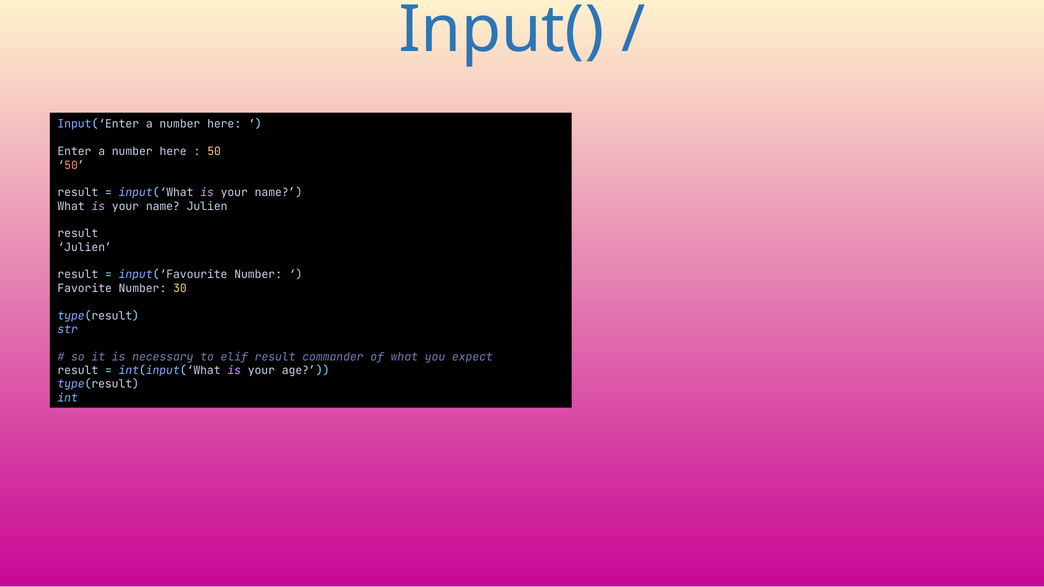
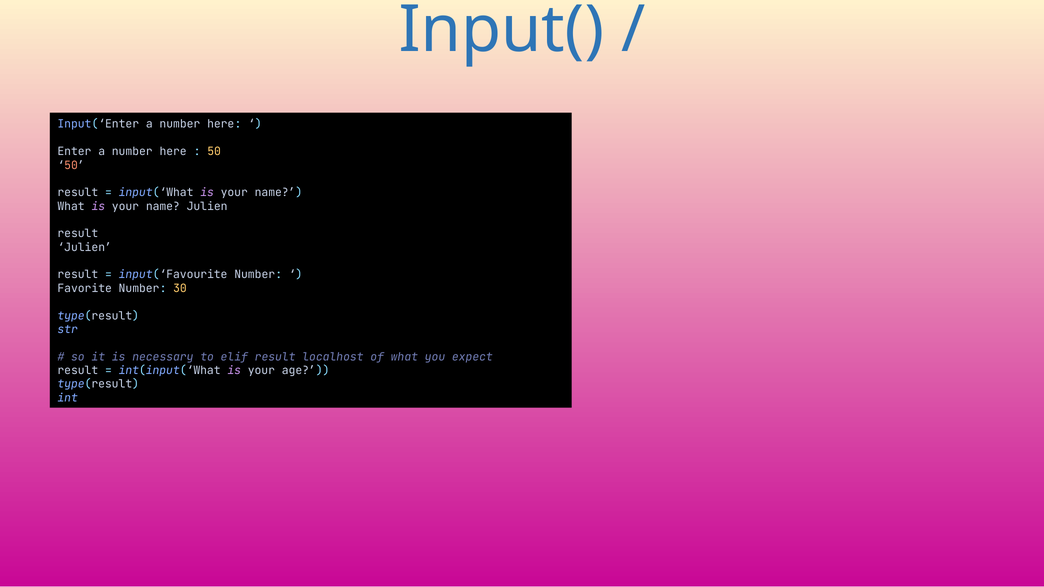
commander: commander -> localhost (333, 357)
